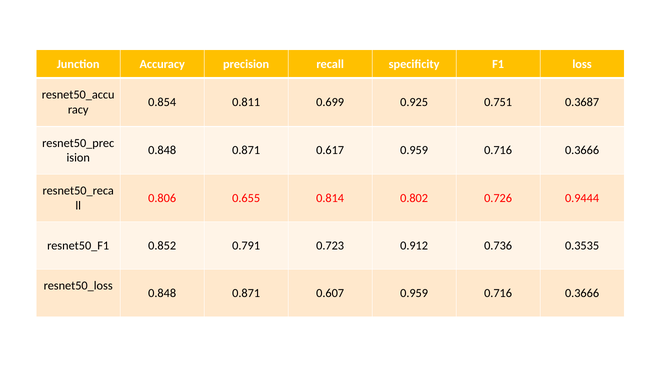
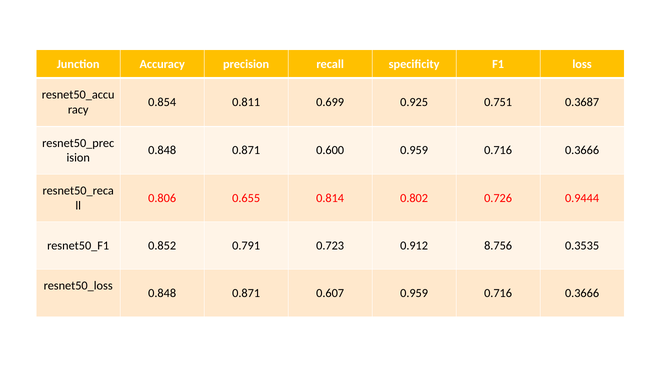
0.617: 0.617 -> 0.600 (330, 151)
0.736: 0.736 -> 8.756 (498, 246)
